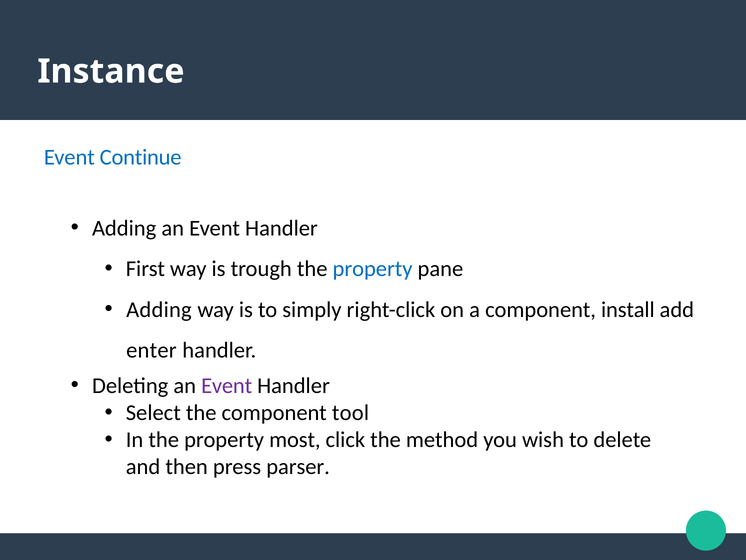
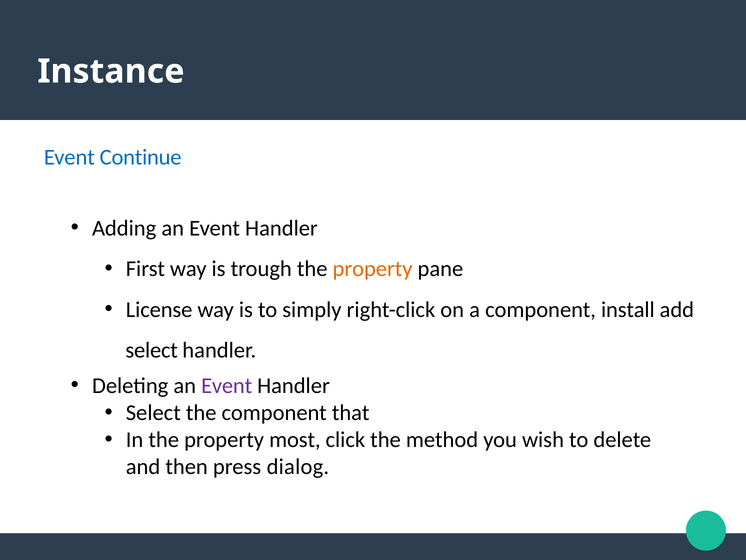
property colour: blue -> orange (373, 269)
Adding: Adding -> License (159, 309)
enter: enter -> select (152, 350)
tool: tool -> that (351, 412)
parser: parser -> dialog (298, 467)
